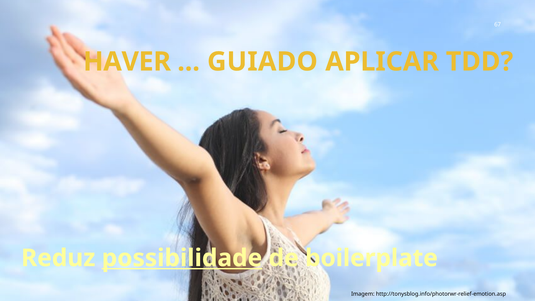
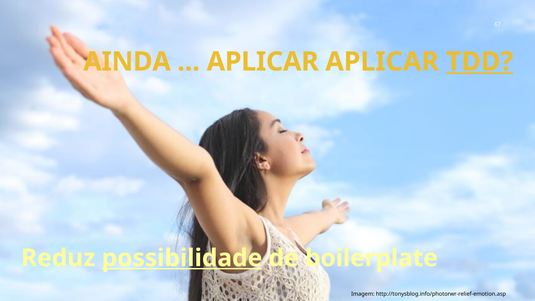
HAVER: HAVER -> AINDA (127, 62)
GUIADO: GUIADO -> APLICAR (263, 62)
TDD underline: none -> present (480, 62)
